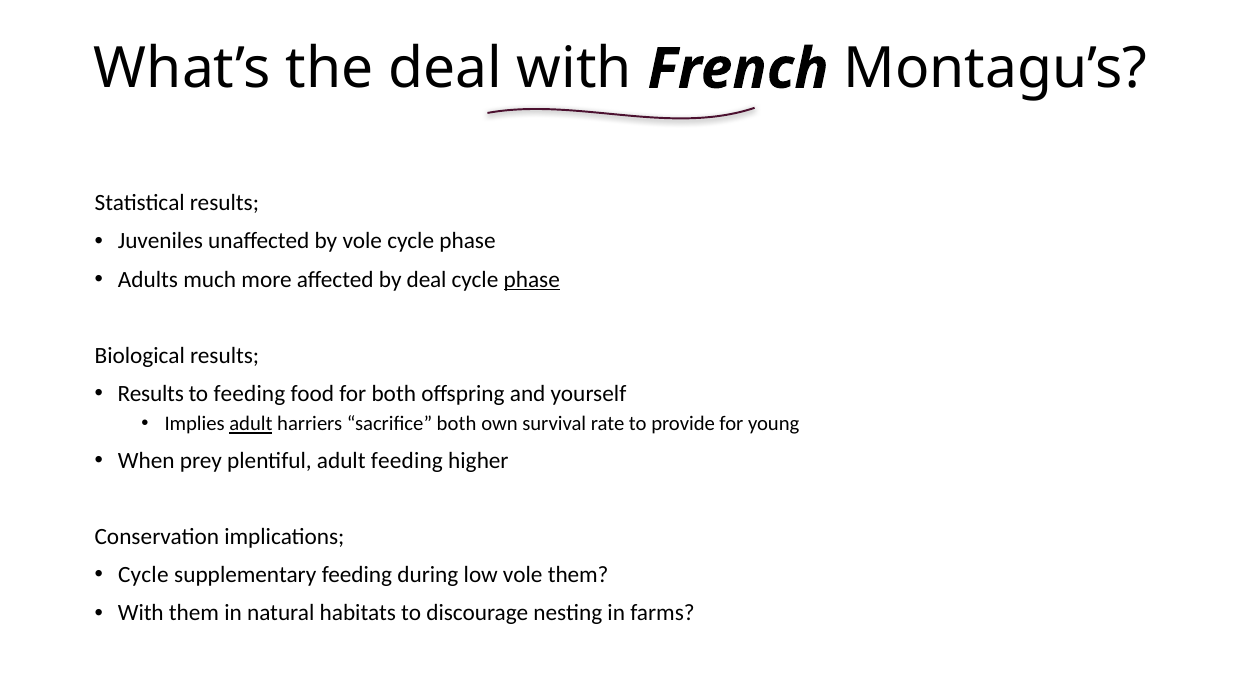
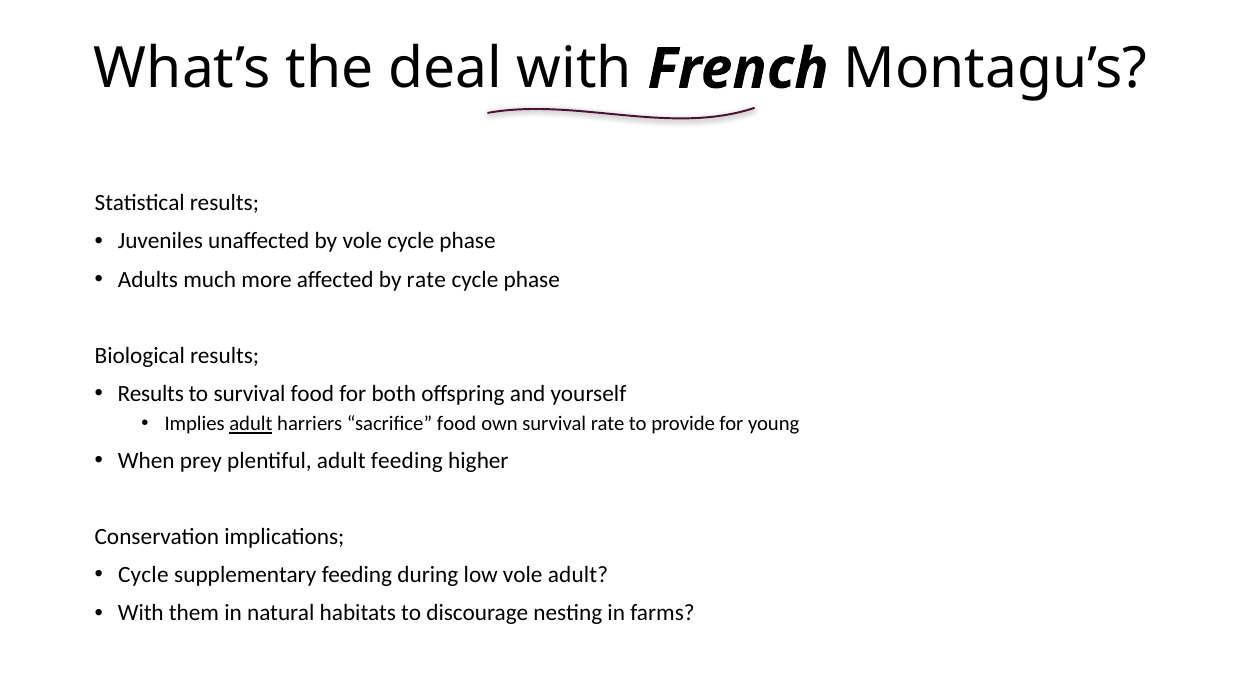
by deal: deal -> rate (426, 279)
phase underline: present -> none (532, 279)
to feeding: feeding -> survival (249, 394)
sacrifice both: both -> food (457, 424)
vole them: them -> adult (578, 575)
